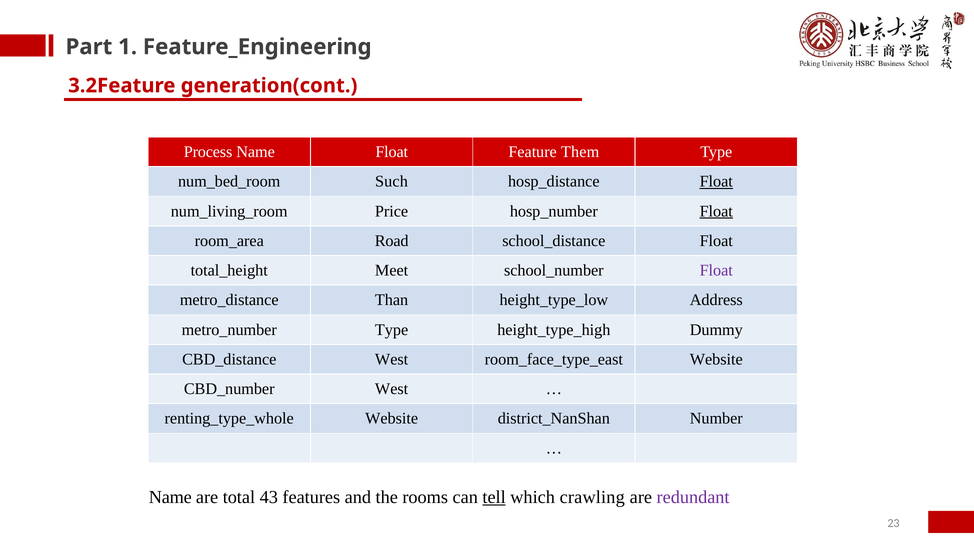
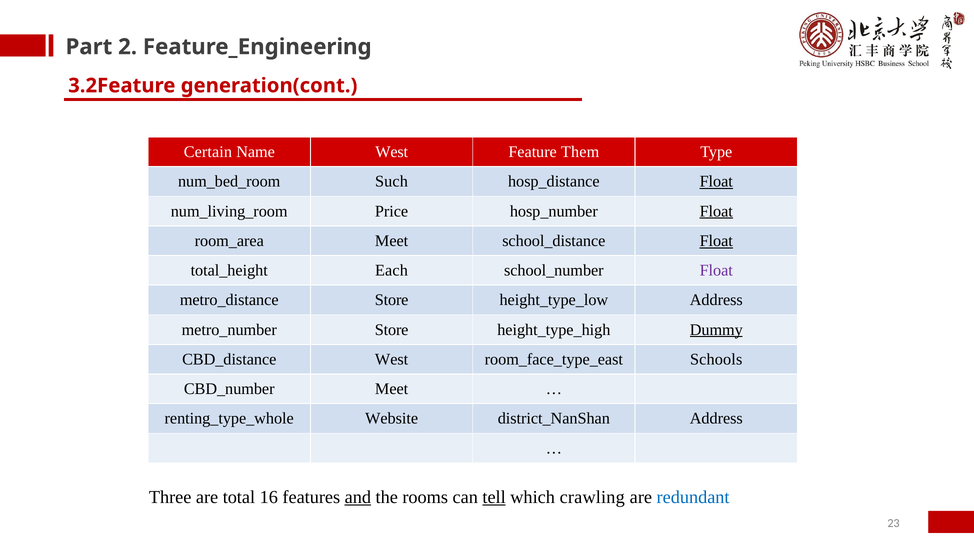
1: 1 -> 2 (128, 47)
Process: Process -> Certain (208, 152)
Name Float: Float -> West (392, 152)
Road: Road -> Meet (392, 241)
Float underline: none -> present (716, 241)
Meet: Meet -> Each (391, 270)
Than: Than -> Store (392, 300)
Type: Type -> Store (392, 330)
Dummy underline: none -> present (716, 330)
Website: Website -> Schools (716, 359)
West: West -> Meet (392, 389)
Number: Number -> Address (716, 419)
Name: Name -> Three (170, 497)
43: 43 -> 16 (269, 497)
and underline: none -> present (358, 497)
redundant colour: purple -> blue (693, 497)
